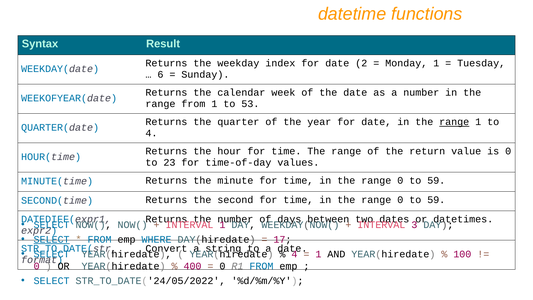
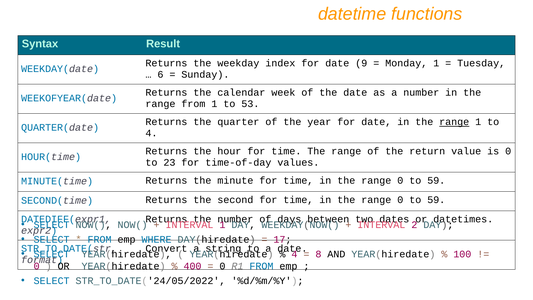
2: 2 -> 9 (361, 63)
3: 3 -> 2 (414, 225)
SELECT underline: present -> none (52, 239)
1: 1 -> 8 (318, 254)
